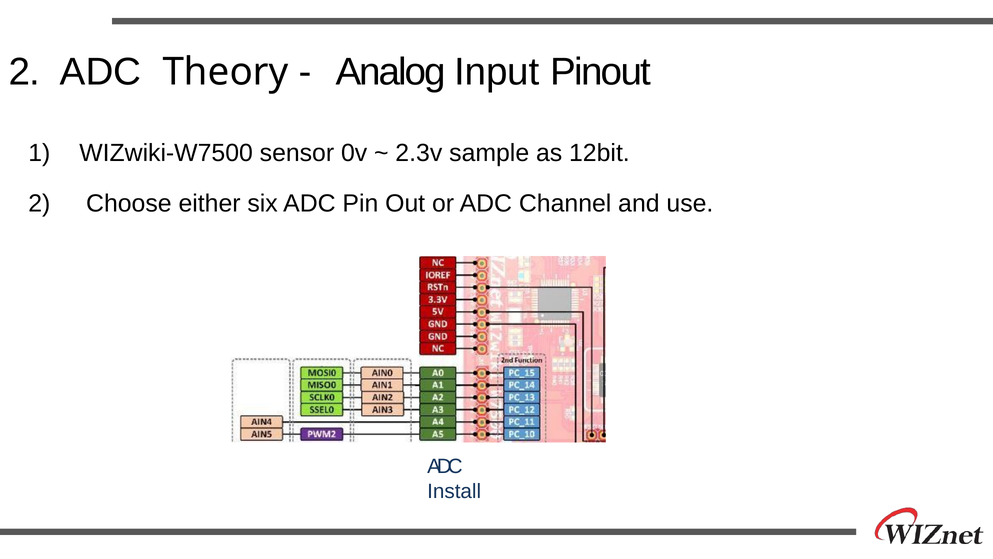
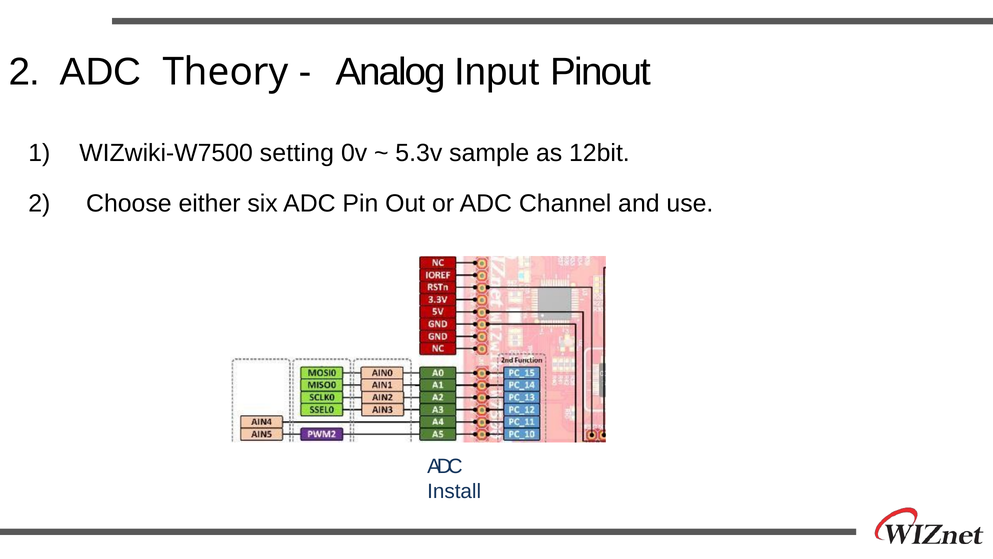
sensor: sensor -> setting (297, 153)
2.3v: 2.3v -> 5.3v (419, 153)
